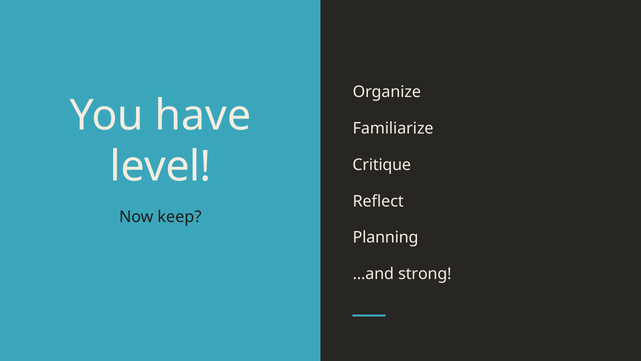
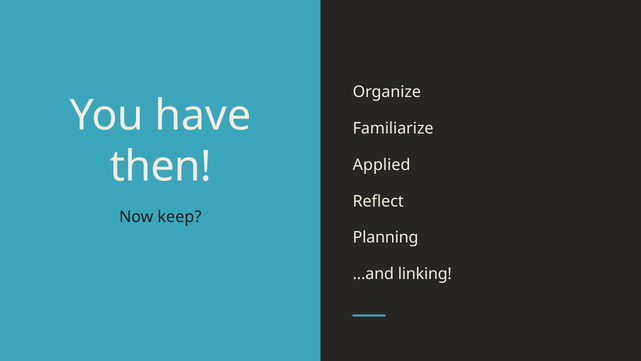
level: level -> then (161, 167)
Critique: Critique -> Applied (382, 165)
strong: strong -> linking (425, 274)
